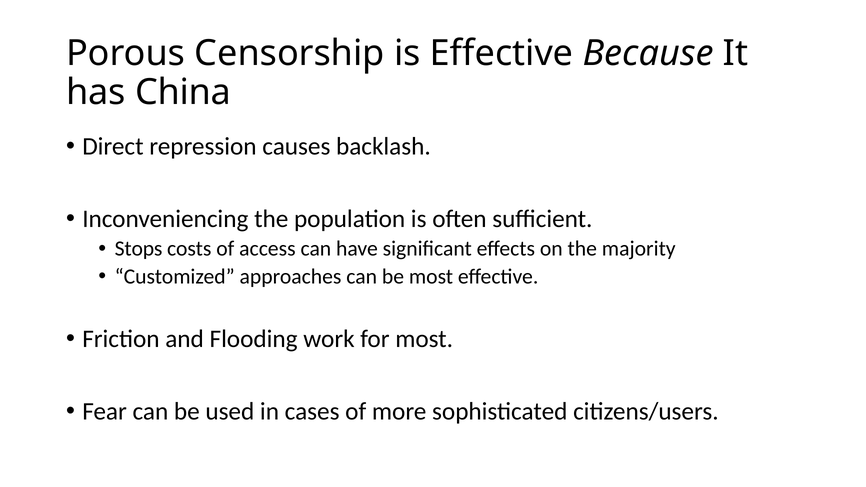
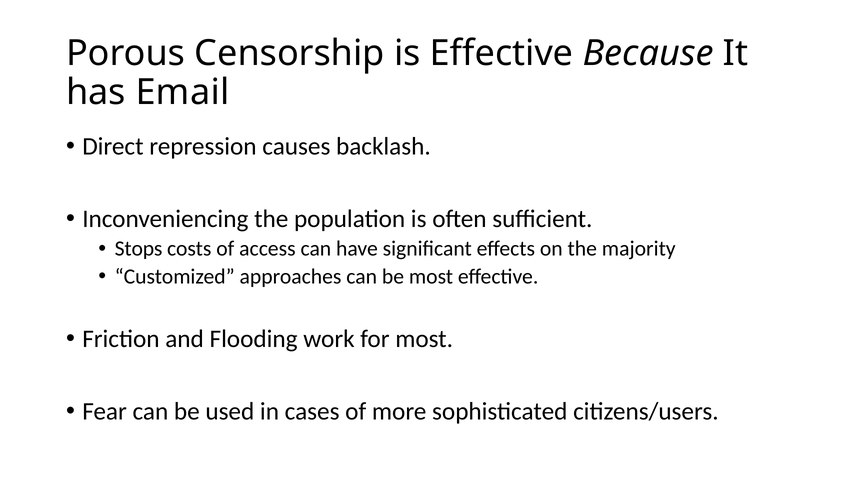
China: China -> Email (183, 92)
